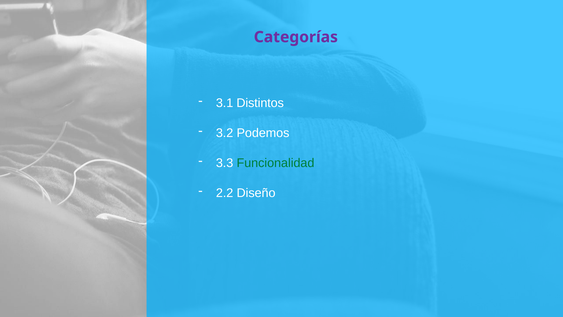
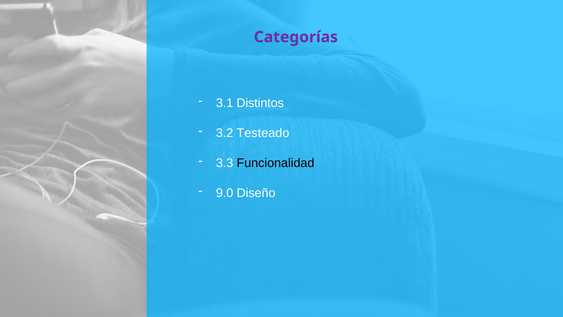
Podemos: Podemos -> Testeado (263, 133)
Funcionalidad colour: green -> black (276, 163)
2.2: 2.2 -> 9.0 (225, 193)
